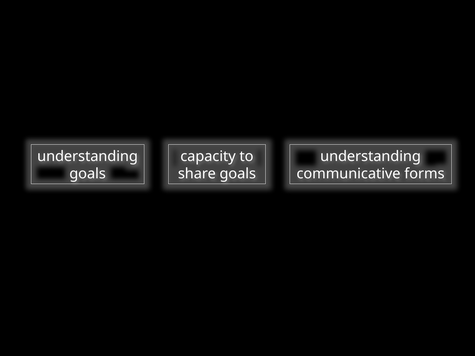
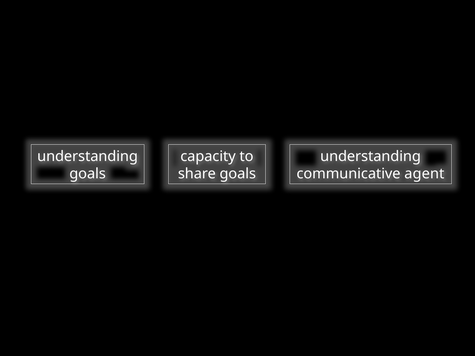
forms: forms -> agent (424, 174)
